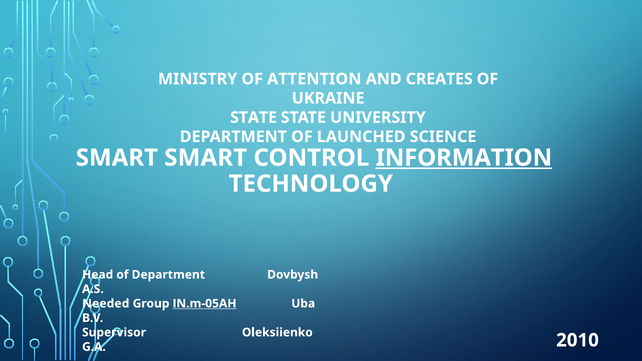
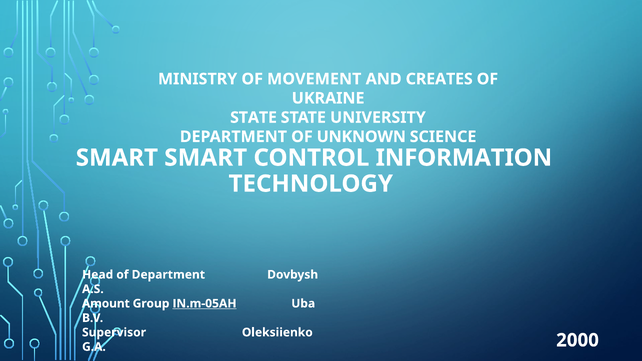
ATTENTION: ATTENTION -> MOVEMENT (314, 79)
LAUNCHED: LAUNCHED -> UNKNOWN (361, 137)
INFORMATION underline: present -> none (464, 158)
Needed: Needed -> Amount (106, 304)
2010: 2010 -> 2000 (578, 340)
